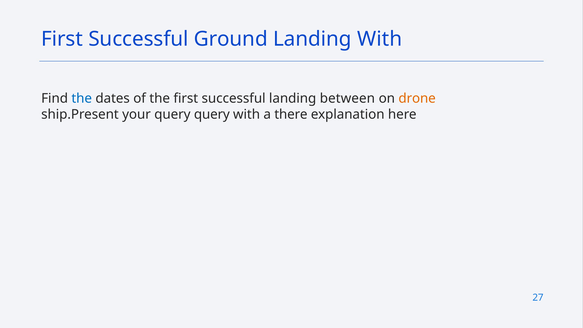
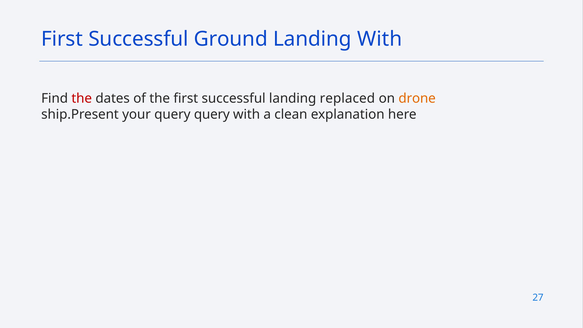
the colour: blue -> red (82, 98)
between: between -> replaced (347, 98)
there: there -> clean (291, 114)
